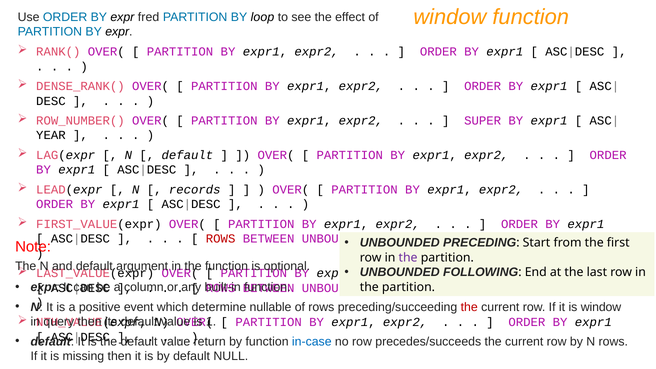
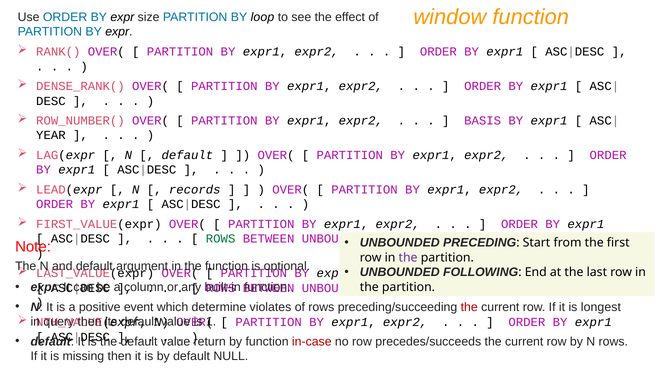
fred: fred -> size (149, 17)
SUPER: SUPER -> BASIS (483, 121)
ROWS colour: red -> green (221, 239)
nullable: nullable -> violates (270, 307)
is window: window -> longest (601, 307)
in-case colour: blue -> red (312, 341)
